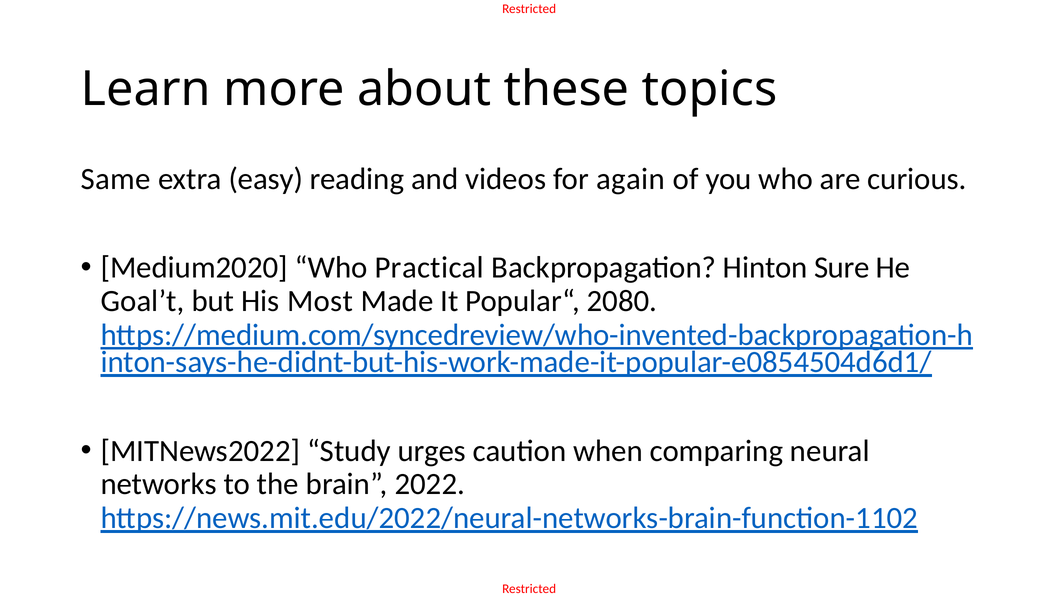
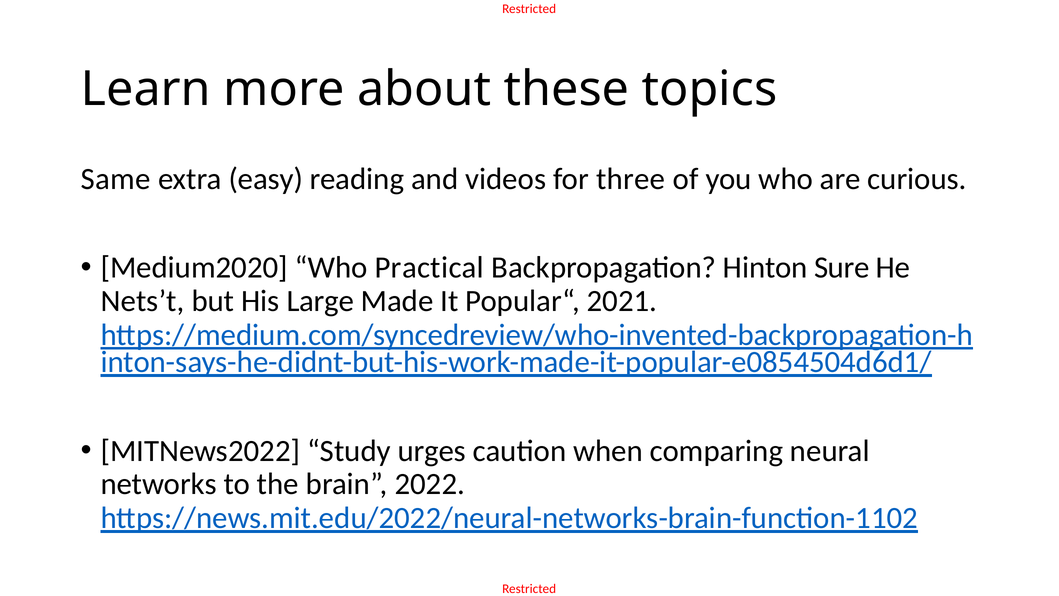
again: again -> three (631, 179)
Goal’t: Goal’t -> Nets’t (143, 301)
Most: Most -> Large (320, 301)
2080: 2080 -> 2021 (622, 301)
